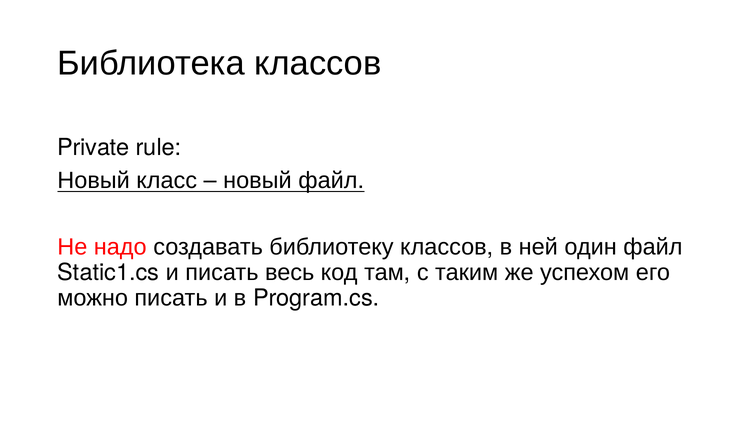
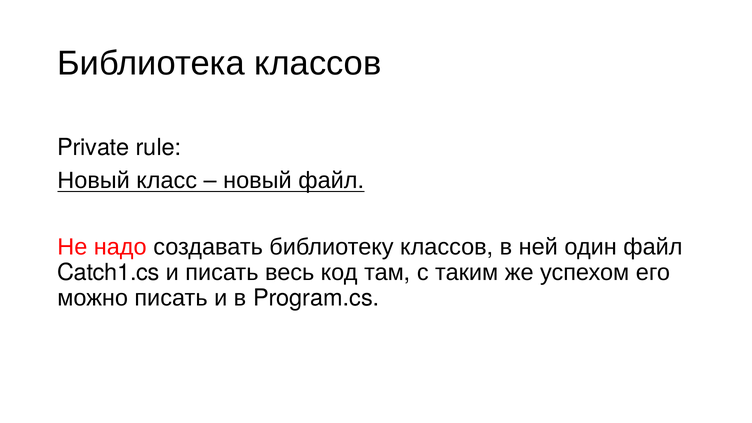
Static1.cs: Static1.cs -> Catch1.cs (108, 272)
